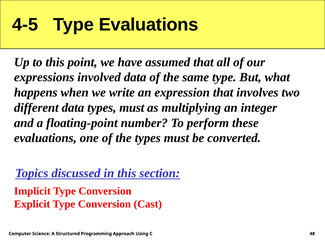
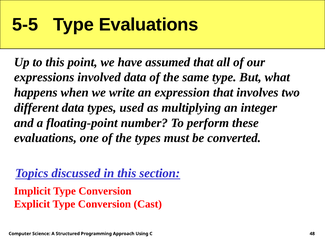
4-5: 4-5 -> 5-5 (25, 25)
data types must: must -> used (132, 108)
